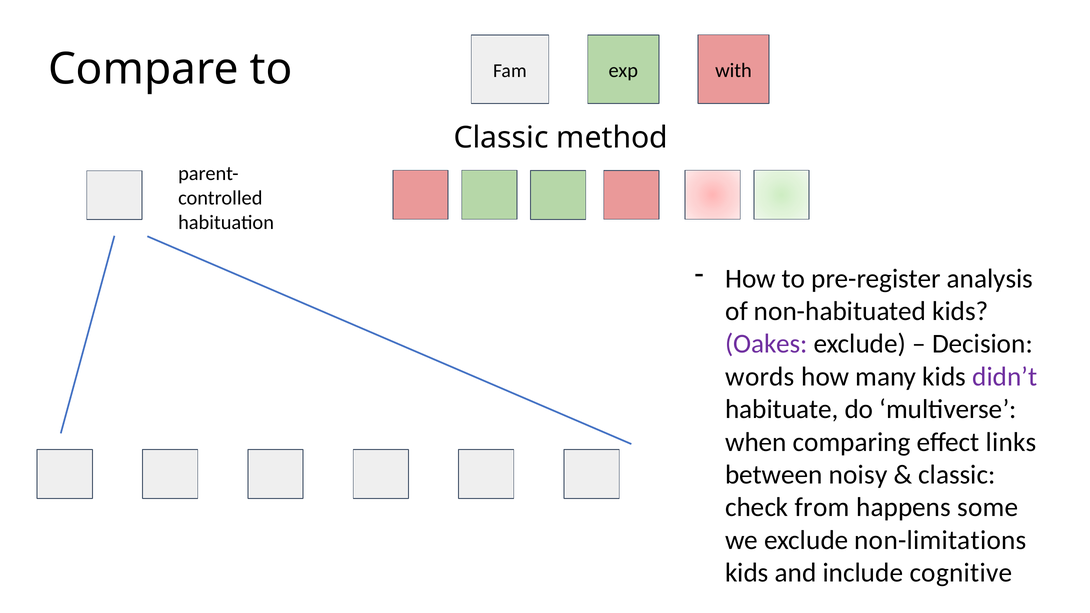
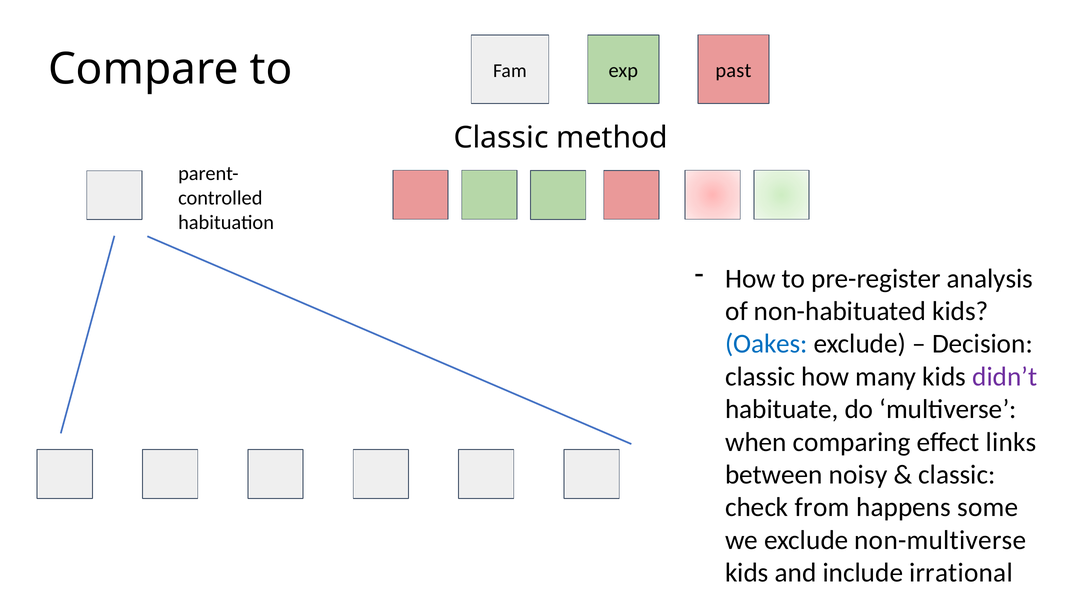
with: with -> past (733, 70)
Oakes colour: purple -> blue (766, 344)
words: words -> classic (760, 377)
non-limitations: non-limitations -> non-multiverse (940, 540)
cognitive: cognitive -> irrational (961, 573)
